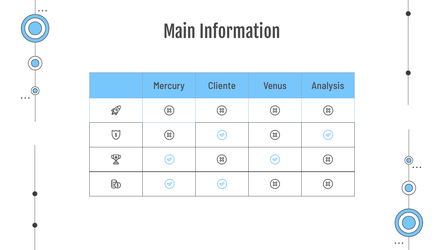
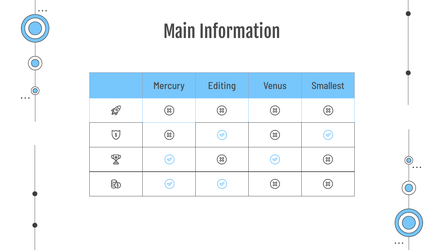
Cliente: Cliente -> Editing (222, 86)
Analysis: Analysis -> Smallest (328, 86)
